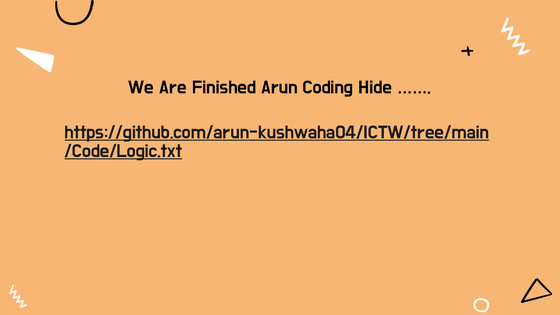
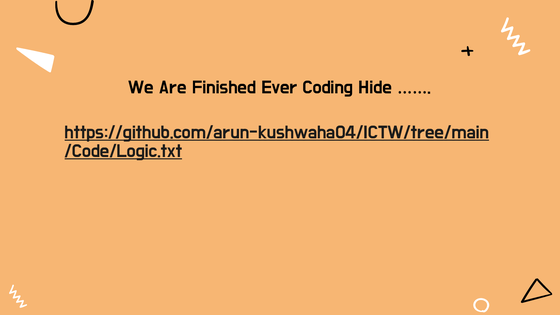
Arun: Arun -> Ever (279, 87)
